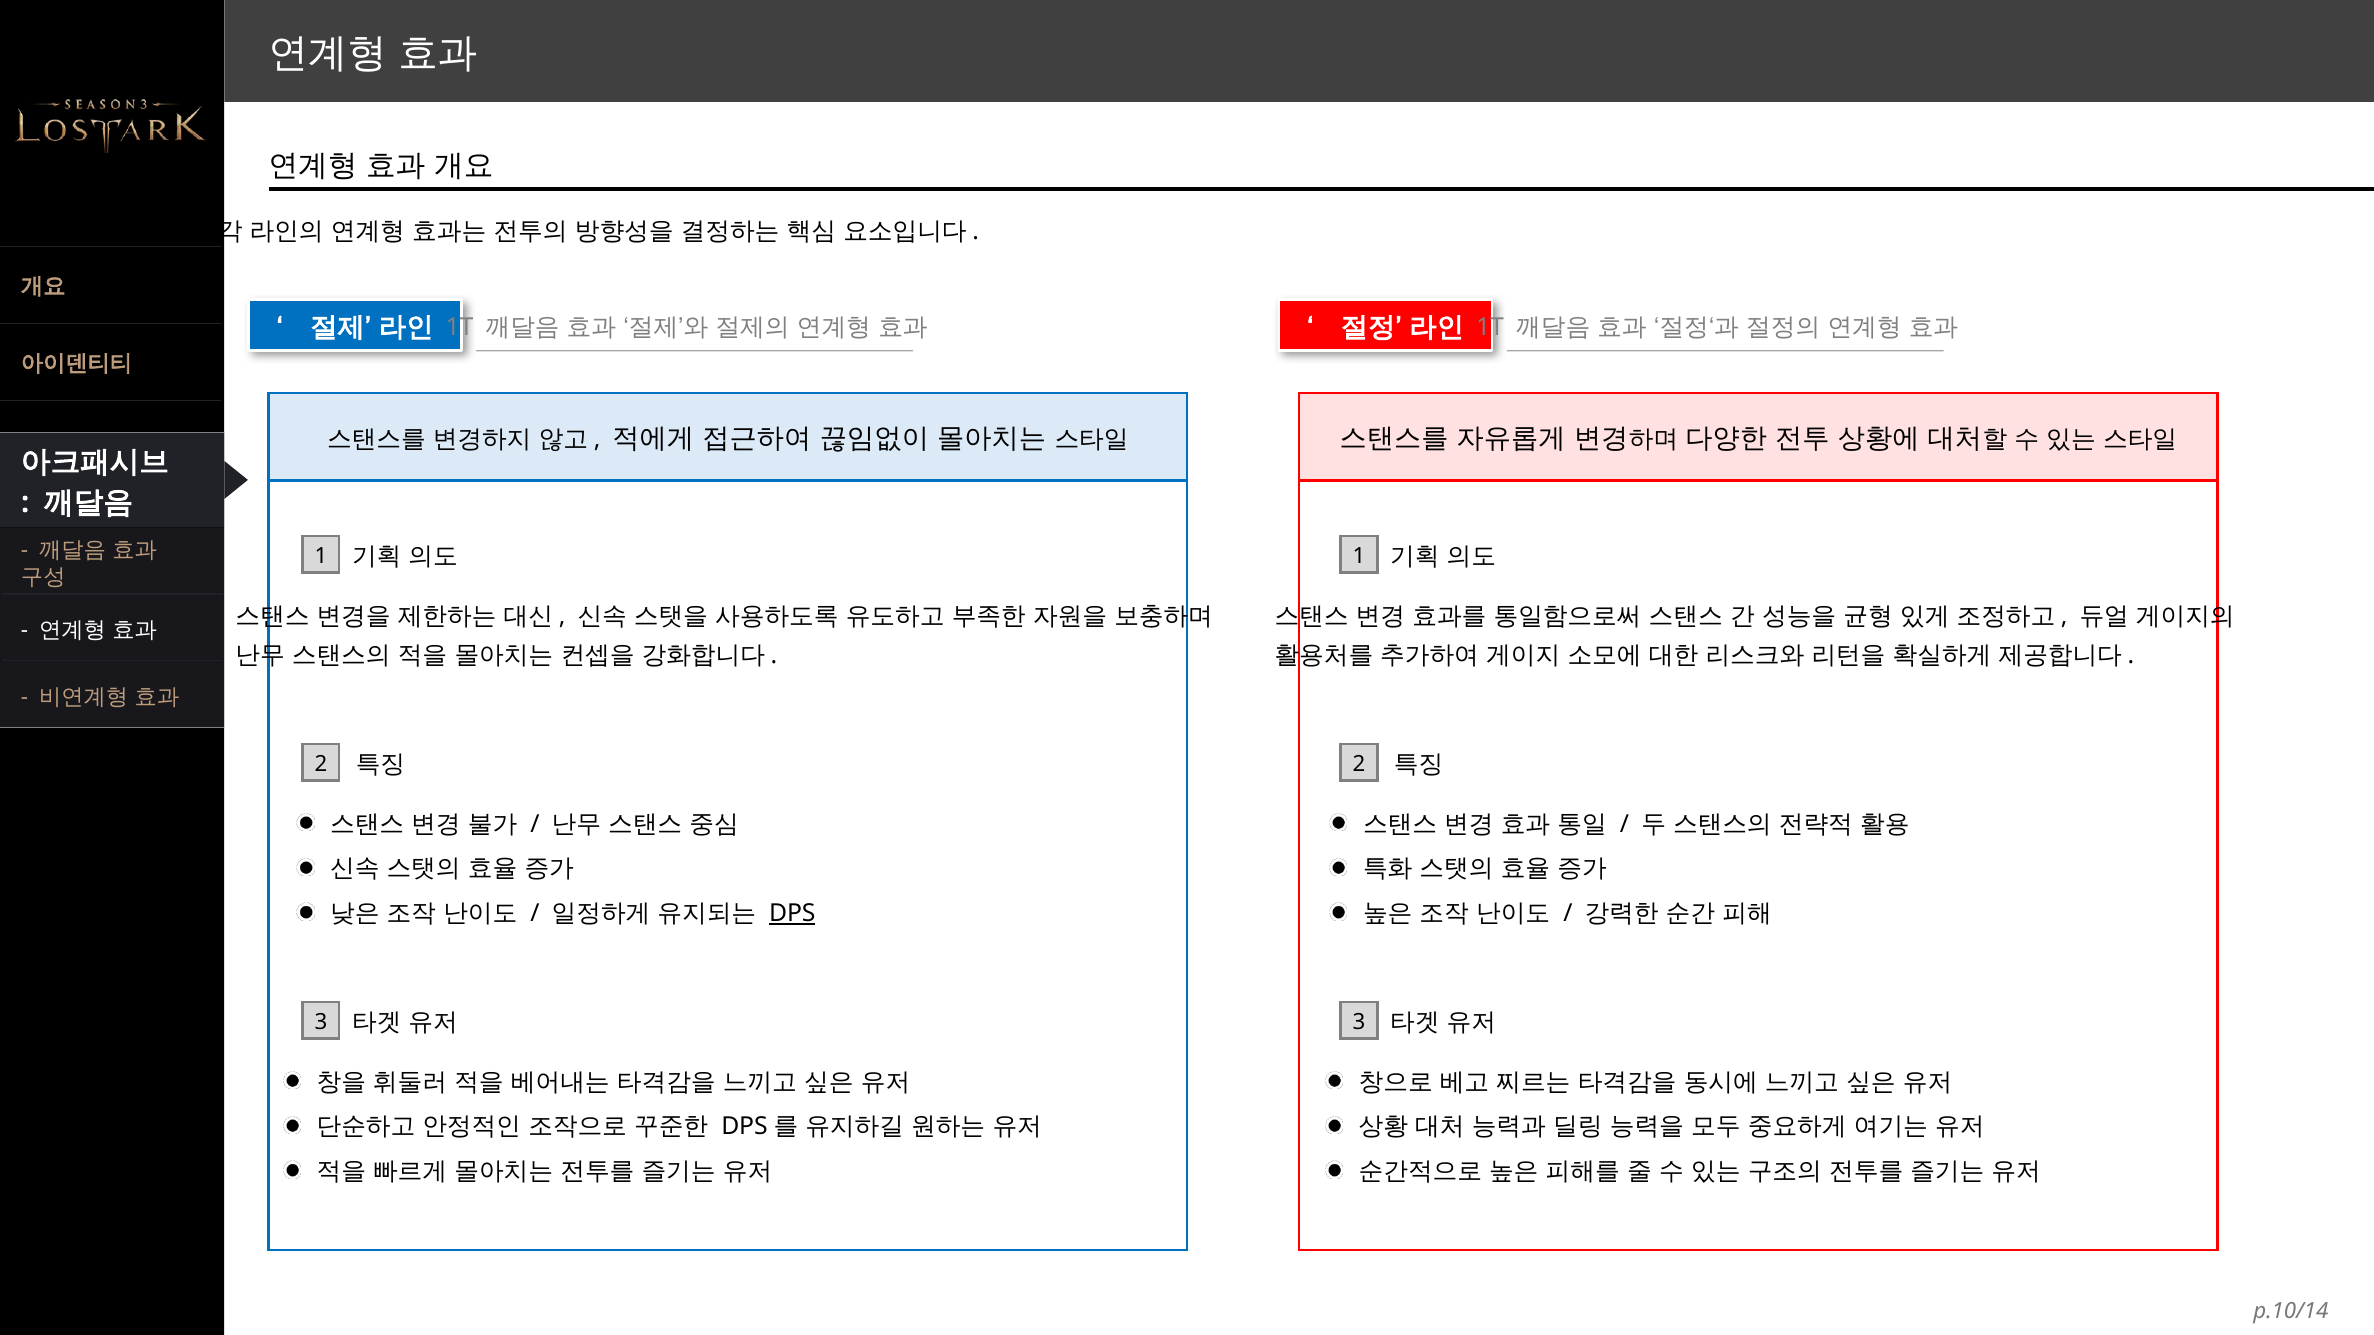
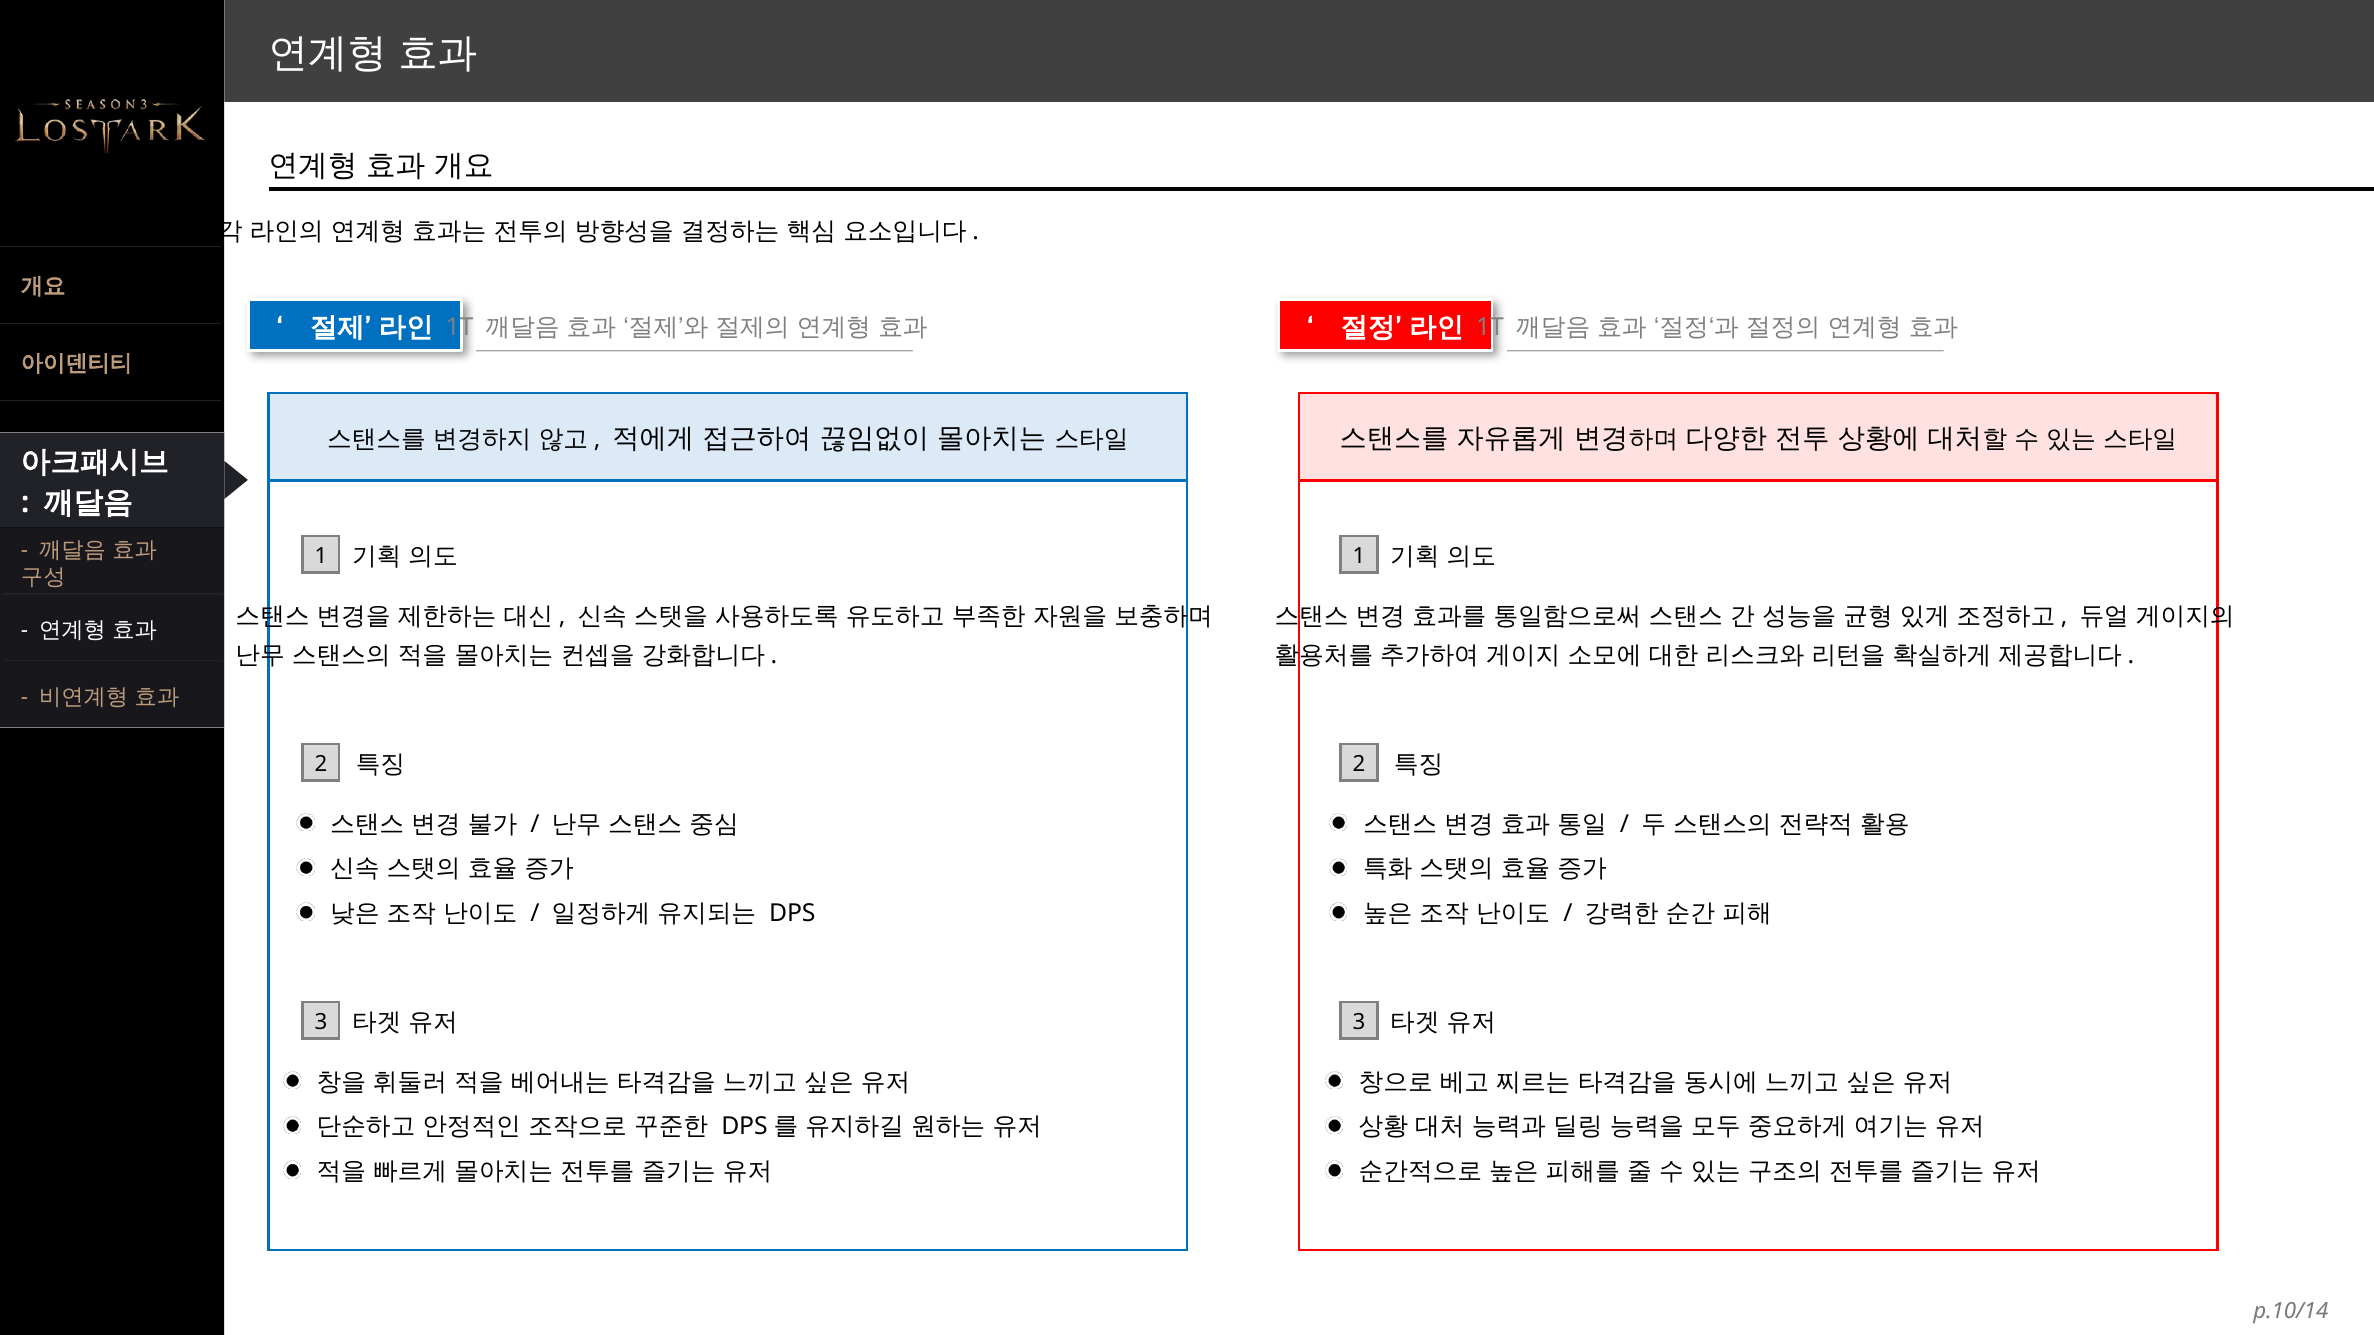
DPS underline: present -> none (792, 913)
